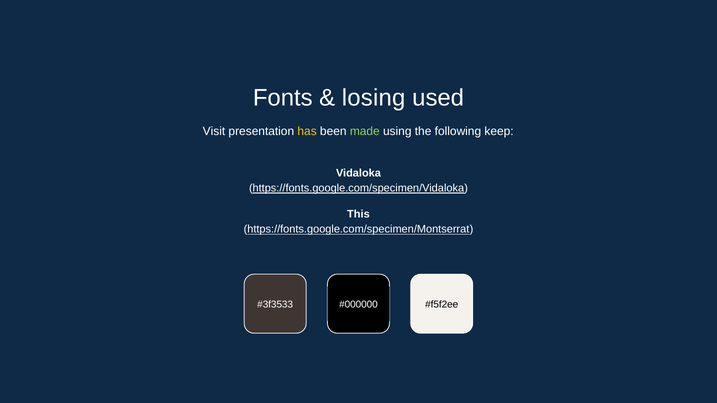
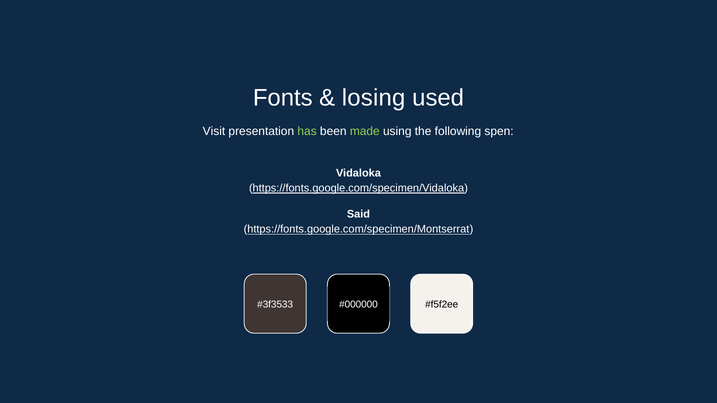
has colour: yellow -> light green (307, 132)
keep: keep -> spen (499, 132)
This: This -> Said (358, 214)
